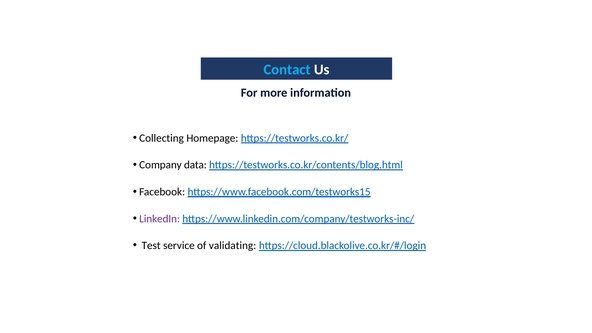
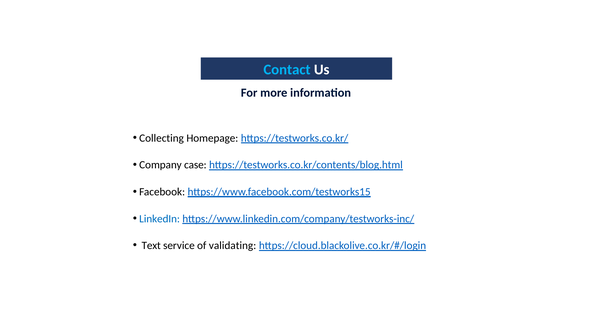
data: data -> case (195, 165)
LinkedIn colour: purple -> blue (160, 219)
Test: Test -> Text (151, 246)
